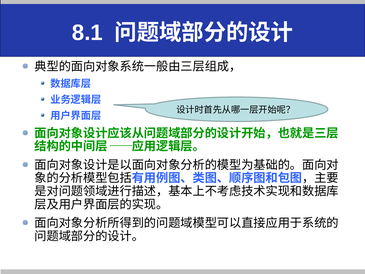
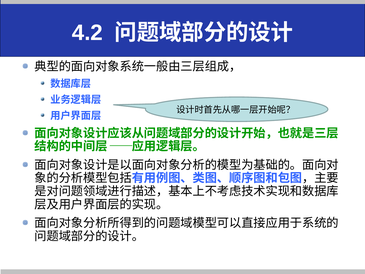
8.1: 8.1 -> 4.2 (87, 33)
